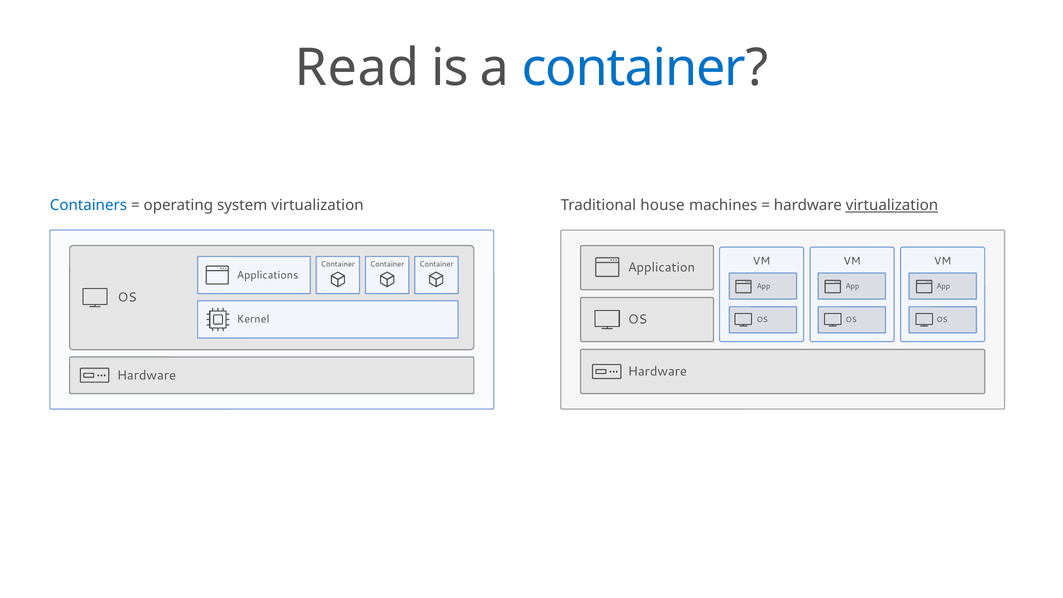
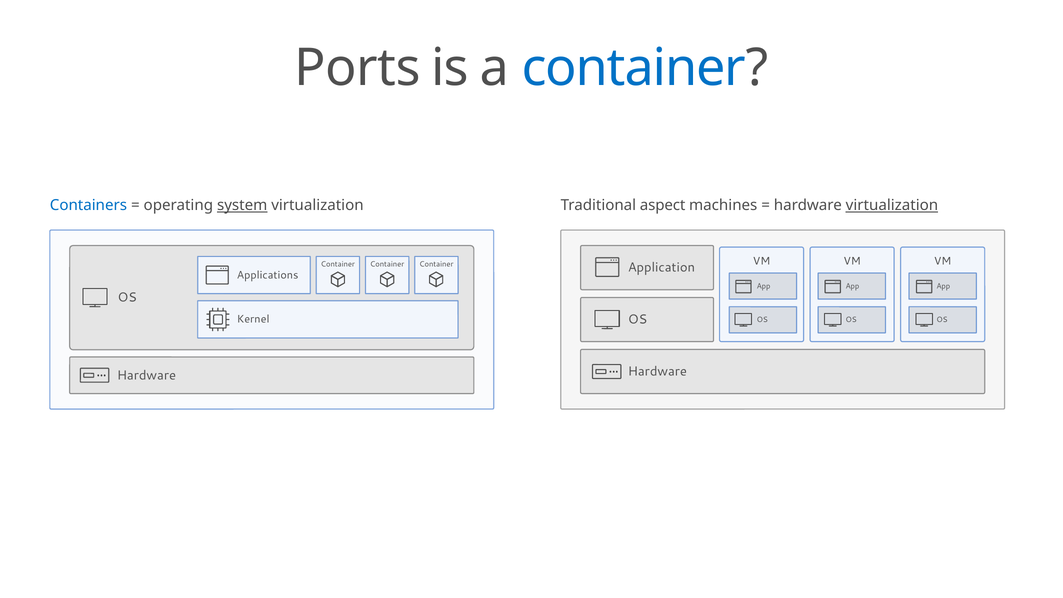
Read: Read -> Ports (358, 68)
system underline: none -> present (242, 205)
house: house -> aspect (663, 205)
